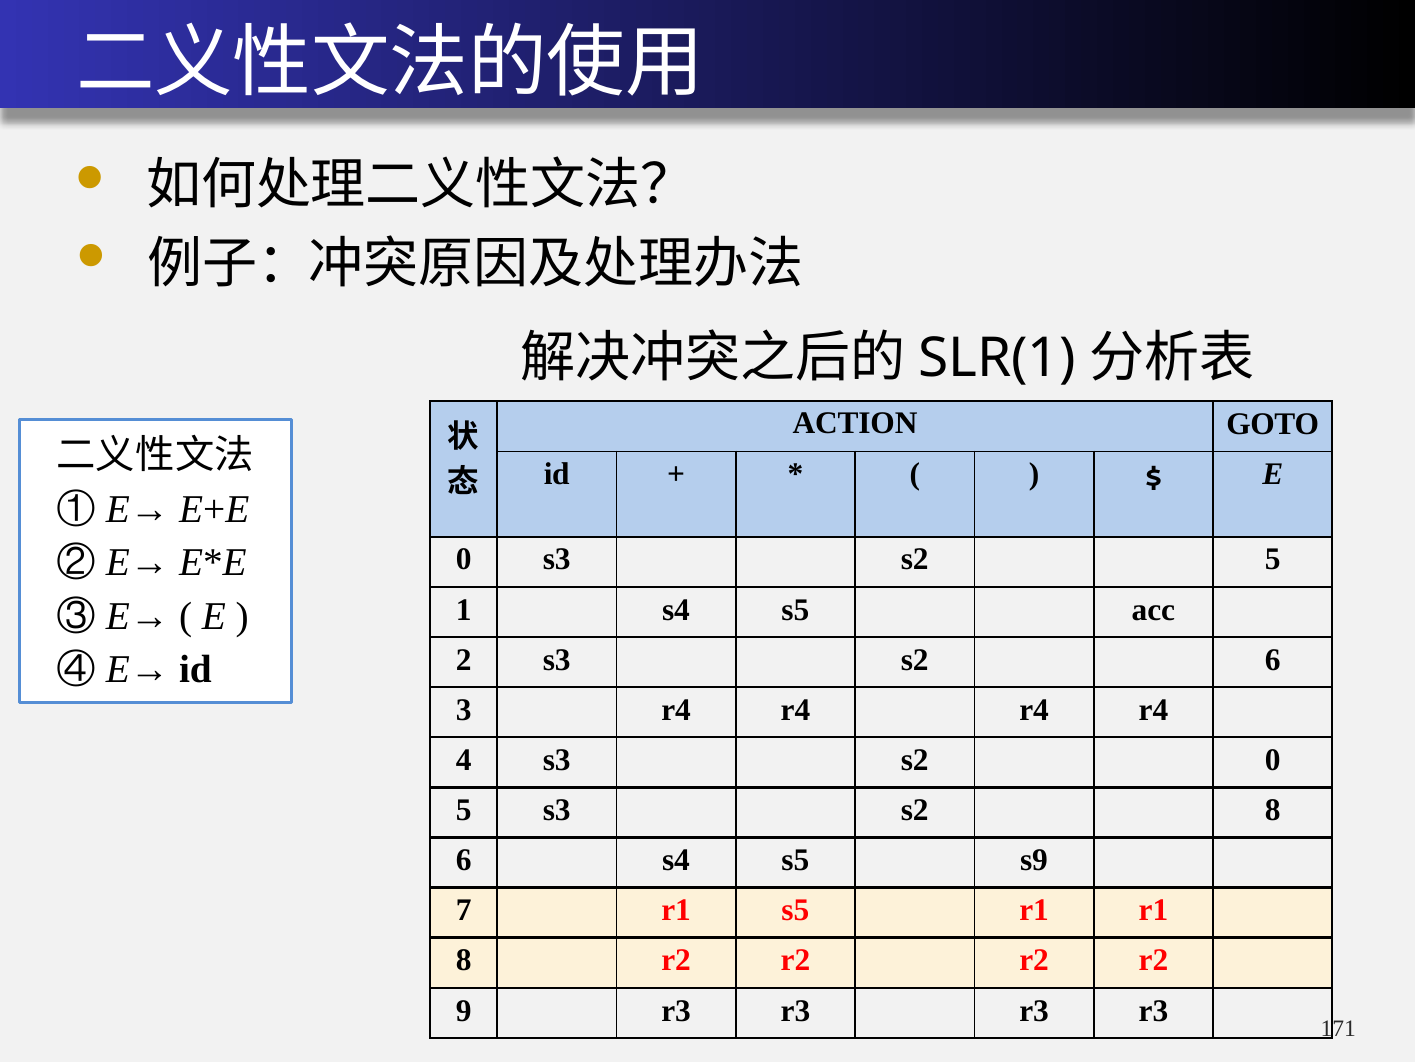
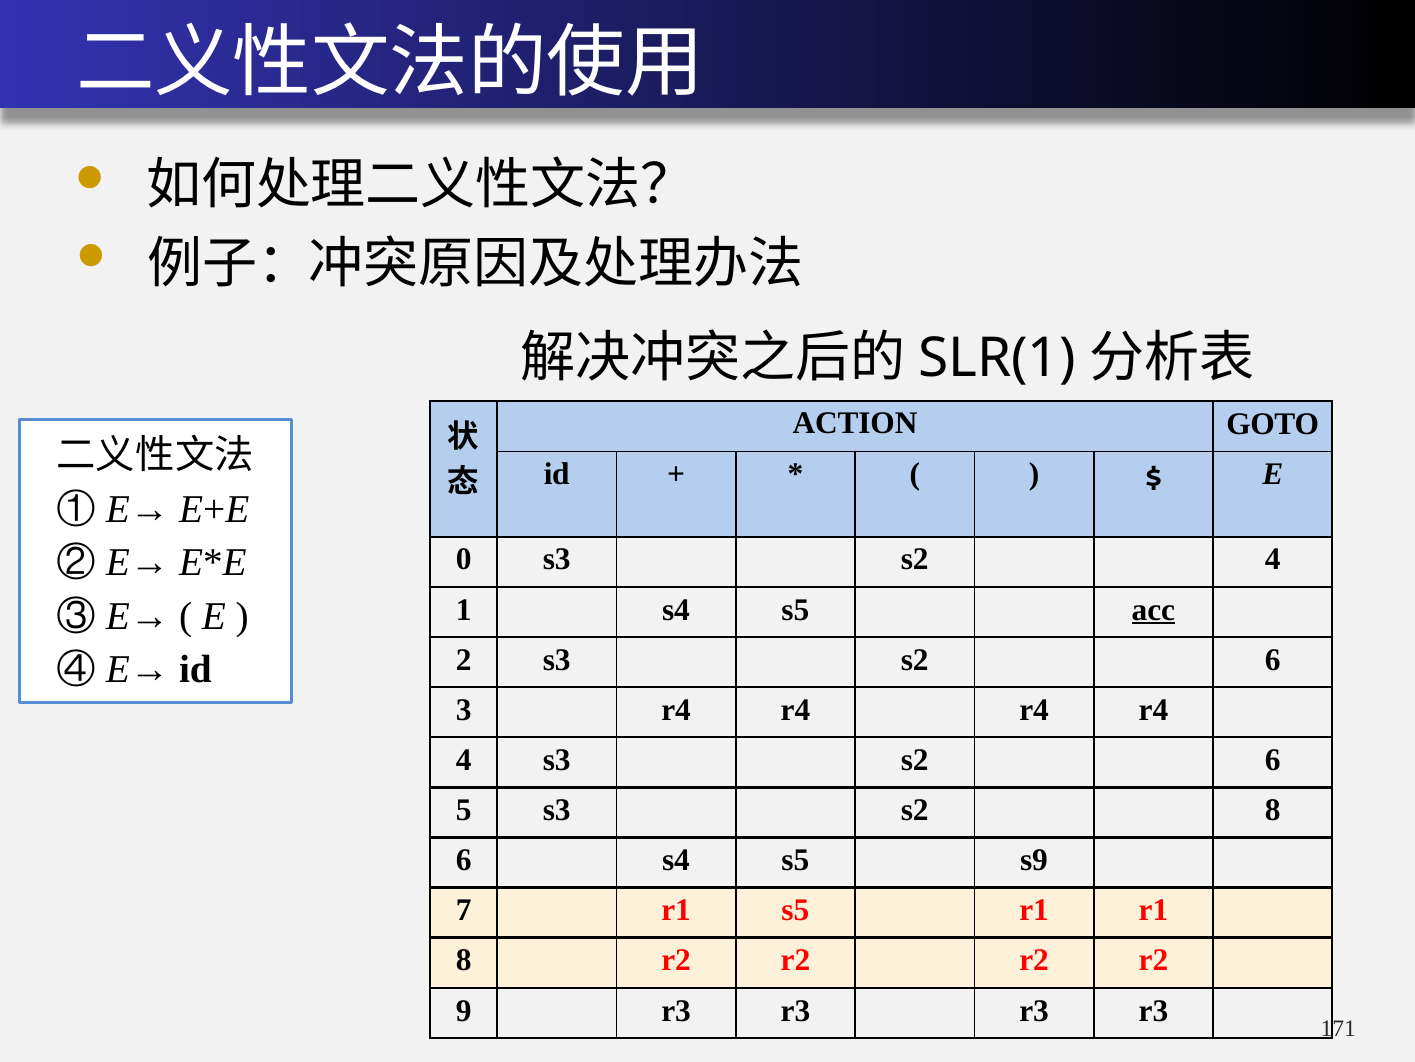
s2 5: 5 -> 4 (1273, 559)
acc underline: none -> present (1153, 609)
4 s3 s2 0: 0 -> 6 (1273, 760)
